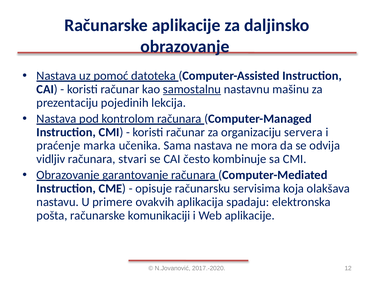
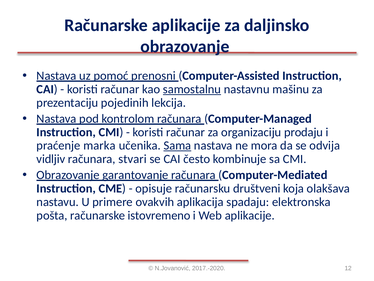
datoteka: datoteka -> prenosni (153, 76)
servera: servera -> prodaju (304, 132)
Sama underline: none -> present (177, 145)
servisima: servisima -> društveni (257, 188)
komunikaciji: komunikaciji -> istovremeno (159, 215)
